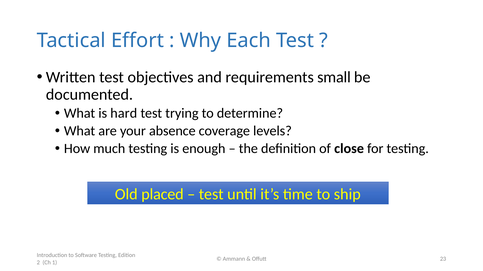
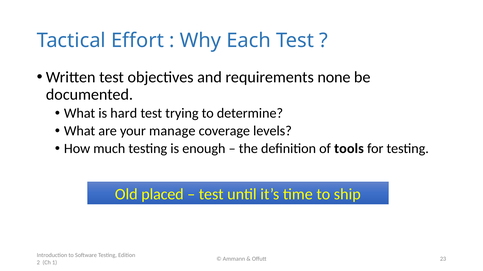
small: small -> none (334, 77)
absence: absence -> manage (172, 131)
close: close -> tools (349, 149)
